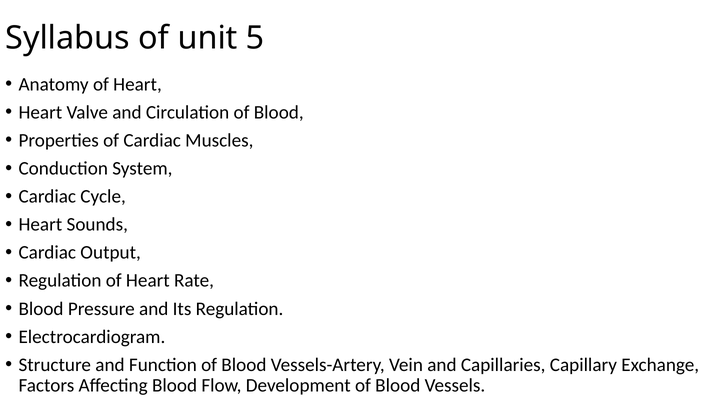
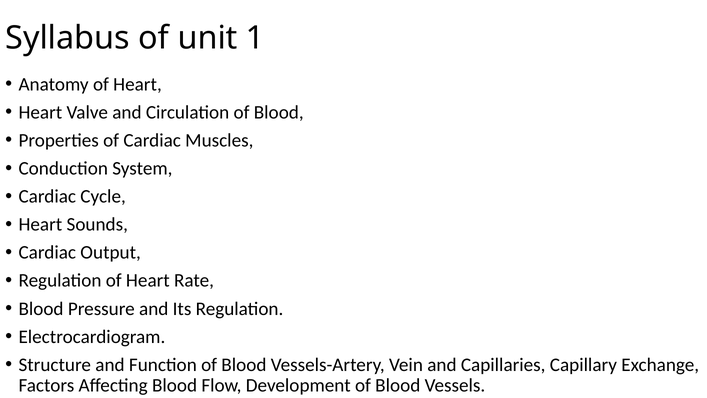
5: 5 -> 1 (255, 38)
